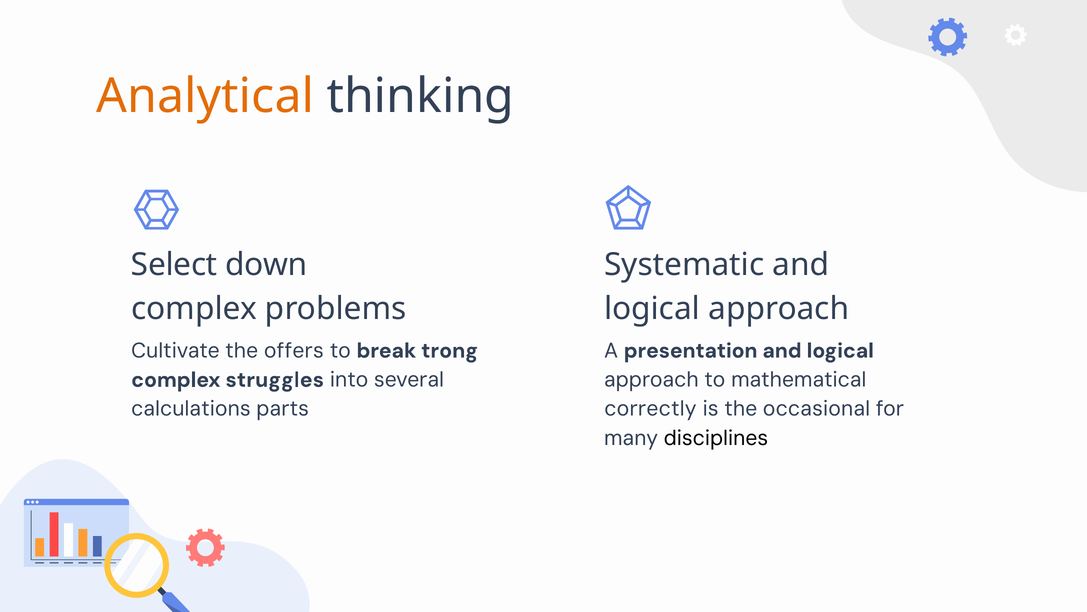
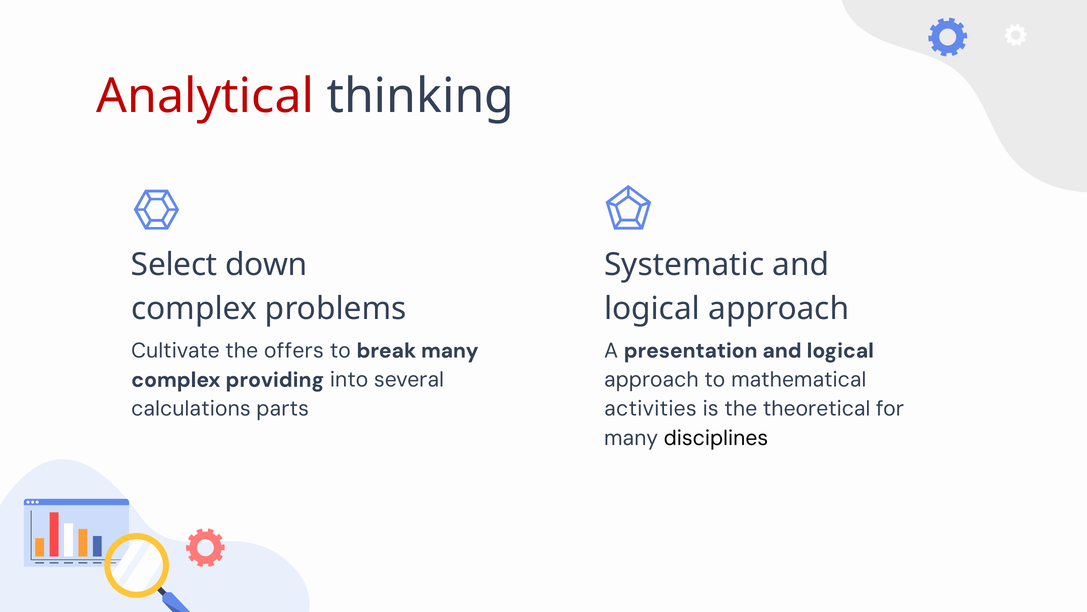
Analytical colour: orange -> red (205, 96)
break trong: trong -> many (450, 350)
struggles: struggles -> providing (275, 379)
correctly: correctly -> activities (650, 409)
occasional: occasional -> theoretical (817, 409)
